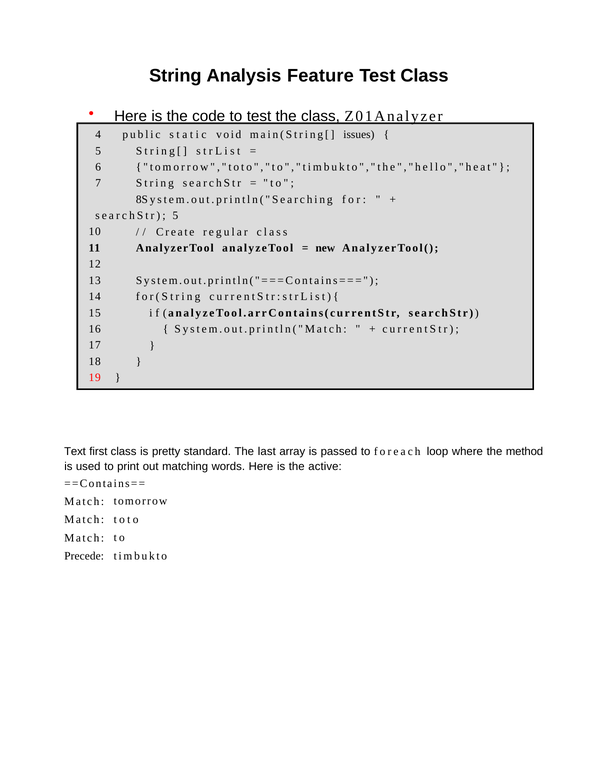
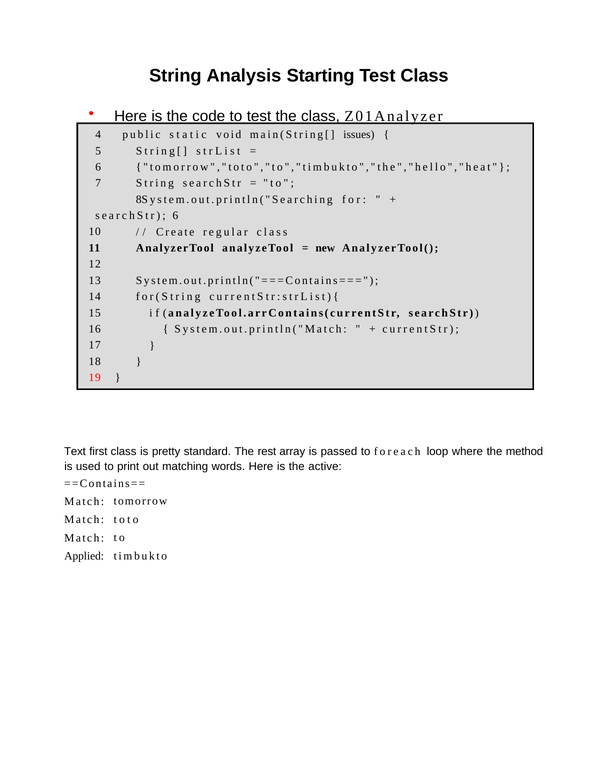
Feature: Feature -> Starting (321, 76)
searchStr 5: 5 -> 6 (175, 216)
last: last -> rest (267, 452)
Precede: Precede -> Applied (84, 556)
